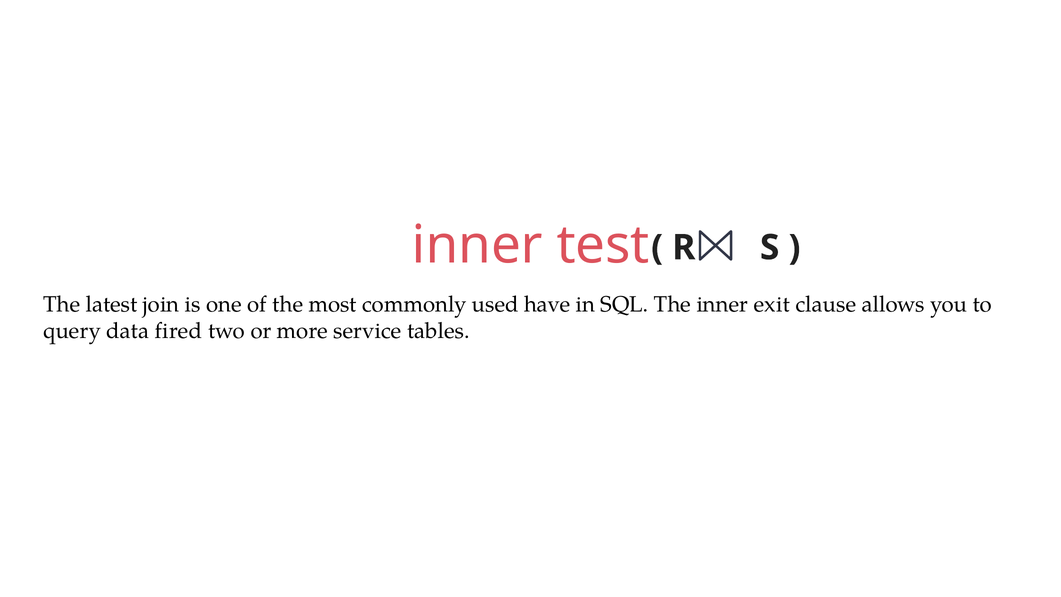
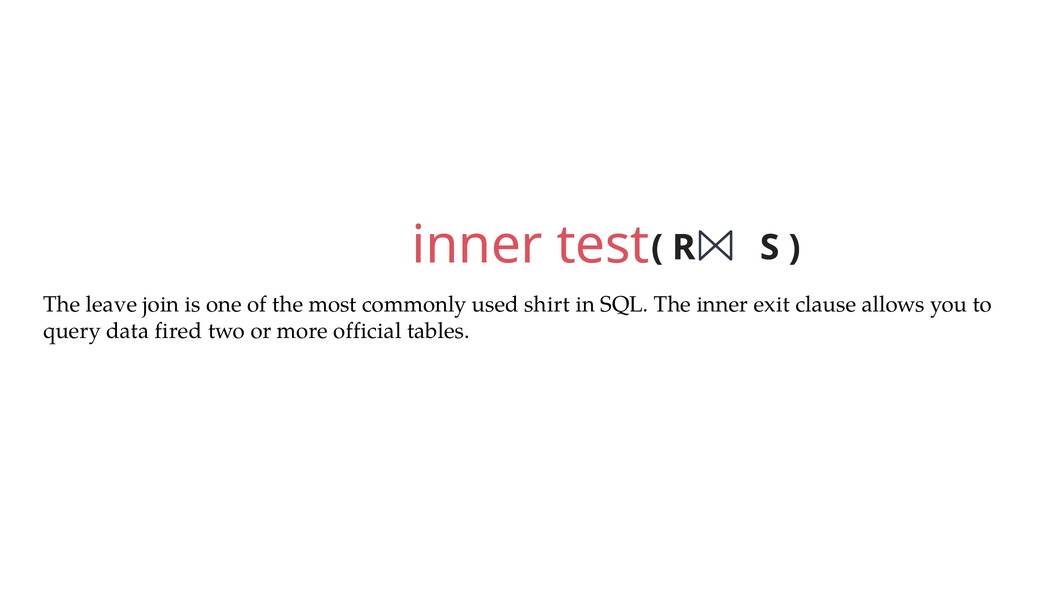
latest: latest -> leave (112, 304)
have: have -> shirt (547, 304)
service: service -> official (367, 331)
